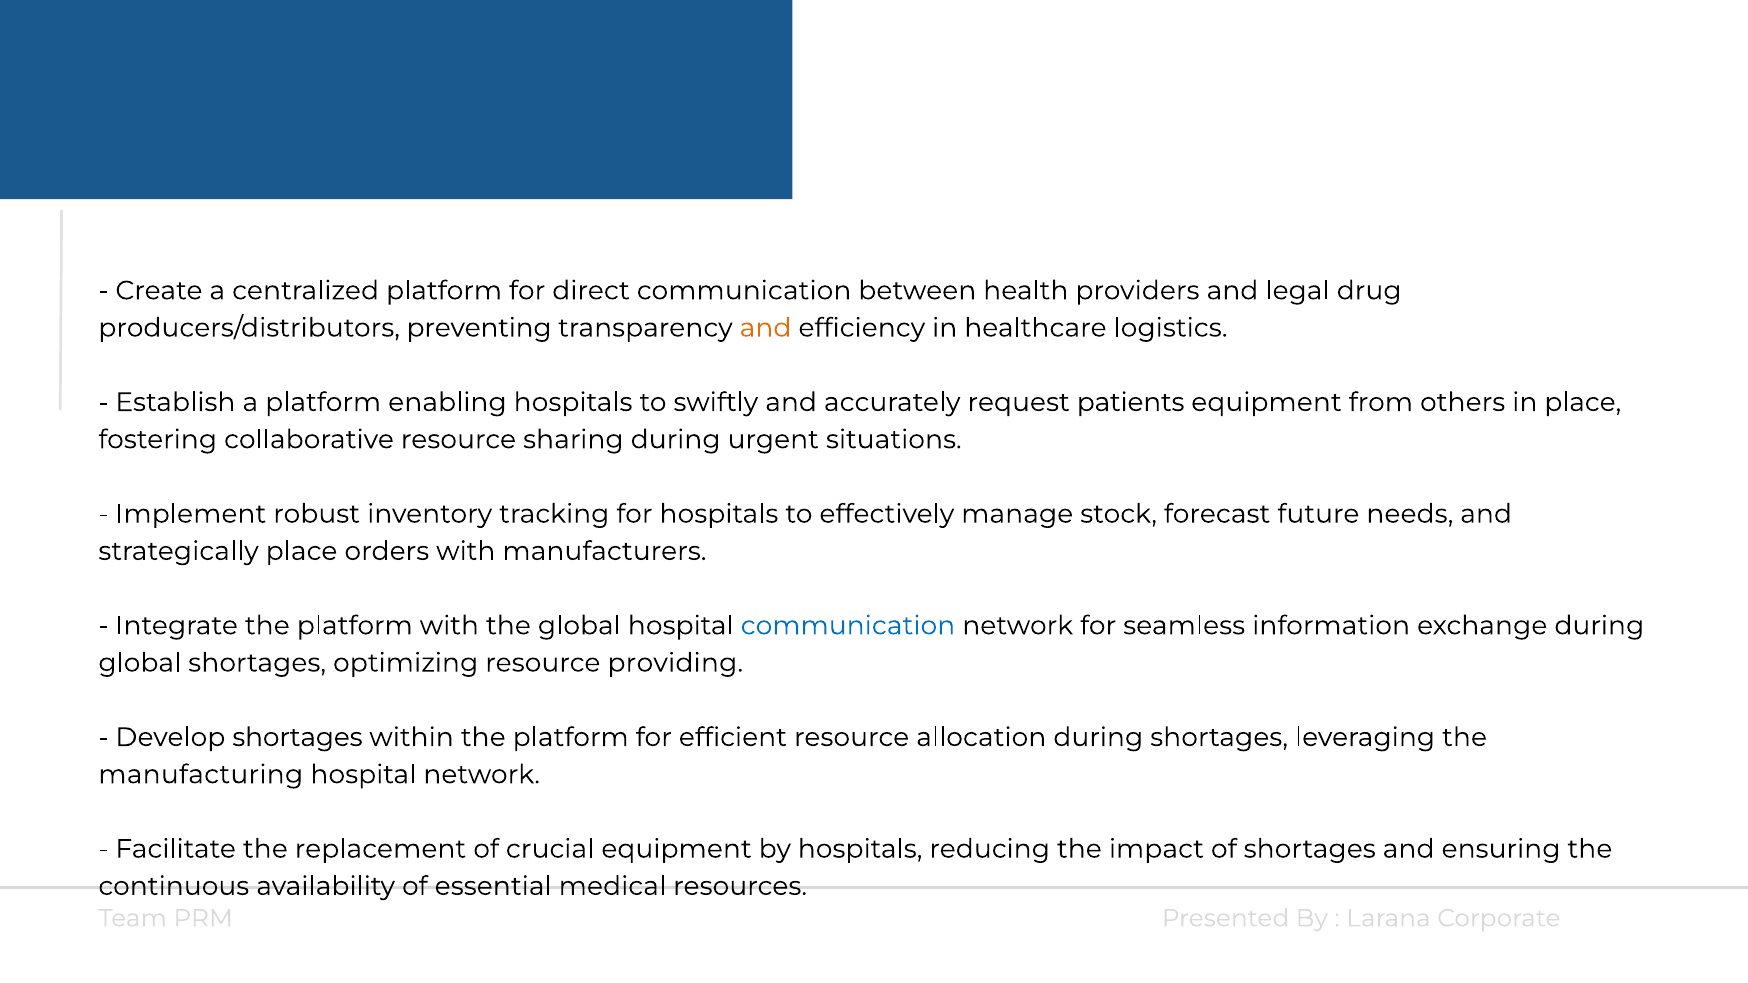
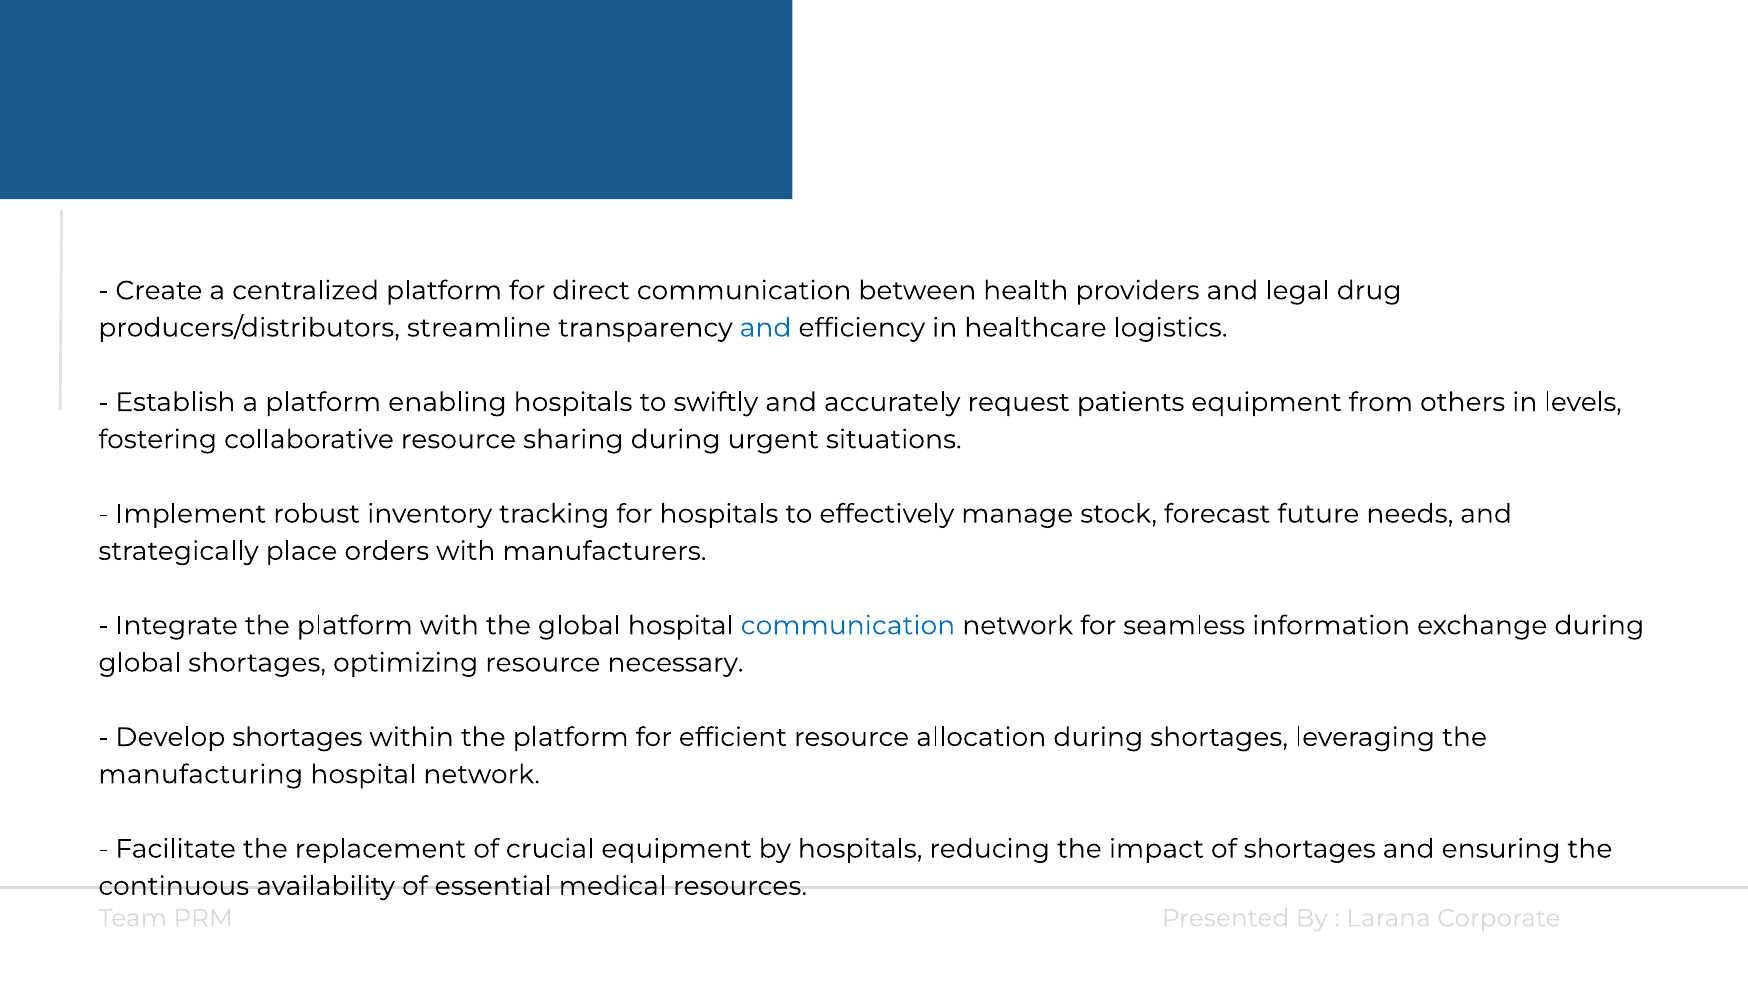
preventing: preventing -> streamline (479, 328)
and colour: orange -> blue (766, 328)
in place: place -> levels (1583, 402)
providing: providing -> necessary (675, 663)
